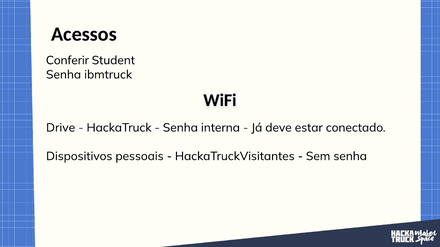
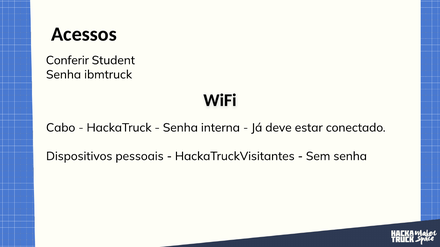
Drive: Drive -> Cabo (61, 128)
